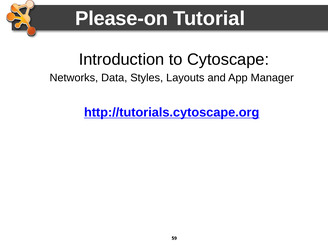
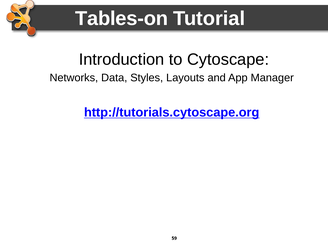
Please-on: Please-on -> Tables-on (122, 19)
